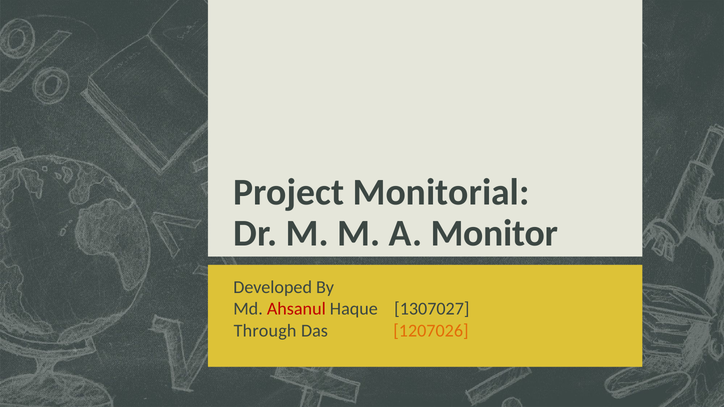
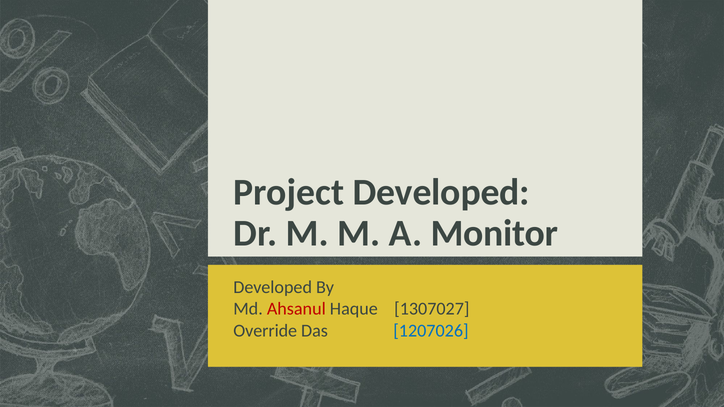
Project Monitorial: Monitorial -> Developed (441, 193)
Through: Through -> Override (265, 331)
1207026 colour: orange -> blue (431, 331)
